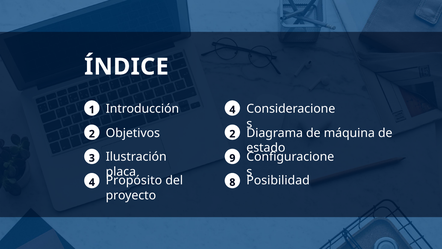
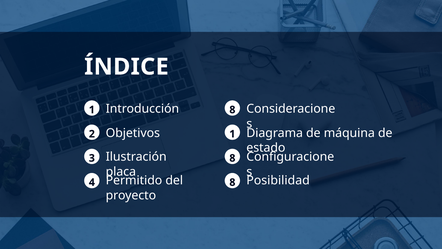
1 4: 4 -> 8 (232, 110)
2 2: 2 -> 1 (232, 134)
3 9: 9 -> 8 (232, 158)
Propósito: Propósito -> Permitido (134, 180)
